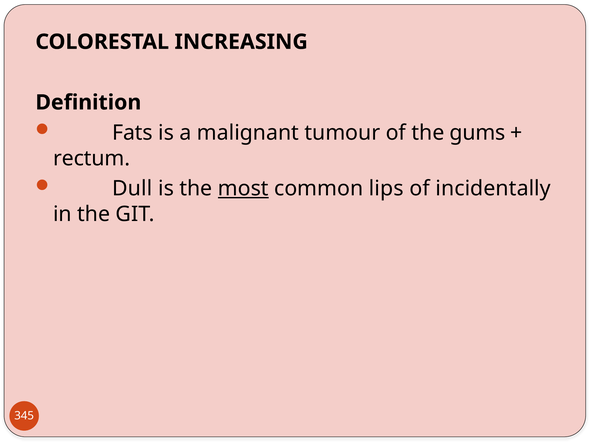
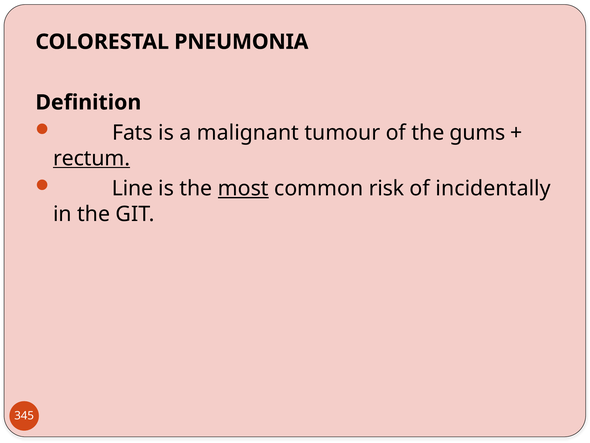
INCREASING: INCREASING -> PNEUMONIA (241, 42)
rectum underline: none -> present (92, 158)
Dull: Dull -> Line (132, 188)
lips: lips -> risk (386, 188)
